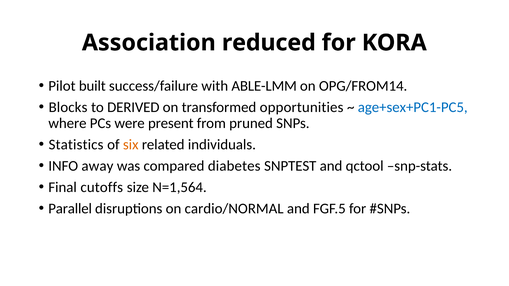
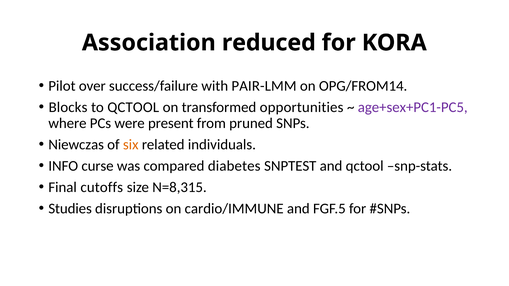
built: built -> over (92, 86)
ABLE-LMM: ABLE-LMM -> PAIR-LMM (264, 86)
to DERIVED: DERIVED -> QCTOOL (133, 107)
age+sex+PC1-PC5 colour: blue -> purple (413, 107)
Statistics: Statistics -> Niewczas (76, 145)
away: away -> curse (98, 166)
N=1,564: N=1,564 -> N=8,315 (179, 187)
Parallel: Parallel -> Studies (70, 209)
cardio/NORMAL: cardio/NORMAL -> cardio/IMMUNE (234, 209)
